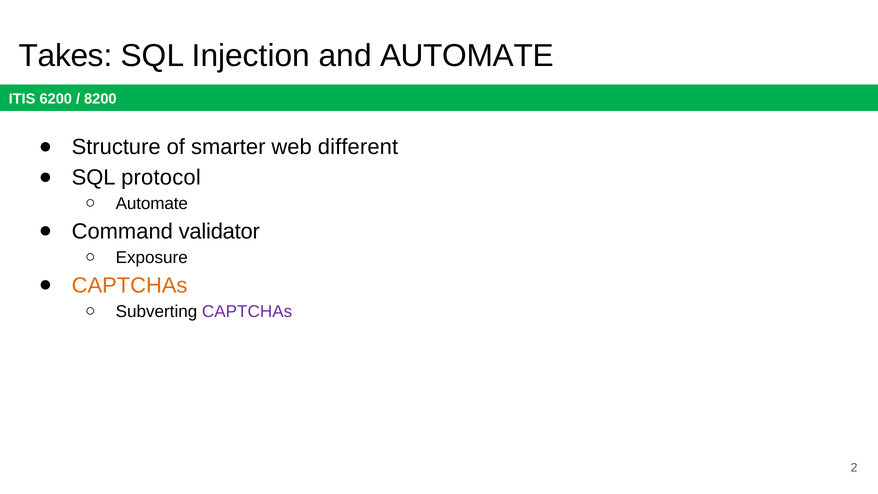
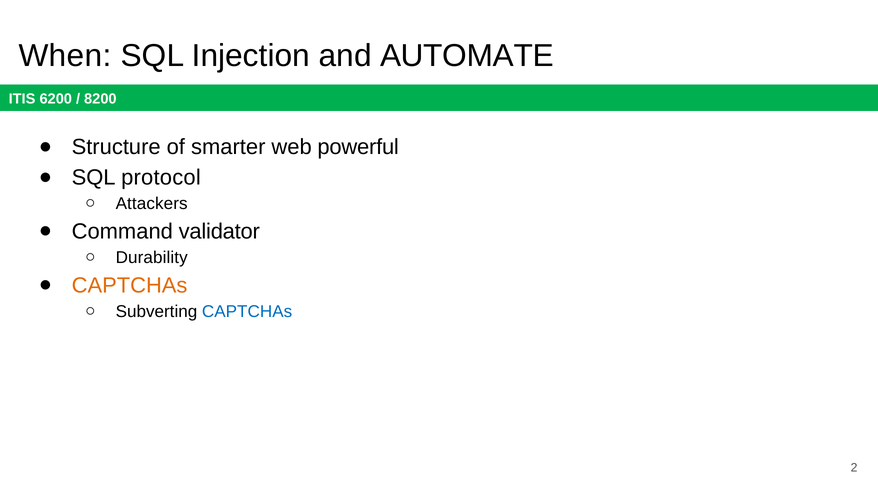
Takes: Takes -> When (65, 56)
different: different -> powerful (358, 147)
Automate: Automate -> Attackers (152, 204)
Exposure: Exposure -> Durability (152, 257)
CAPTCHAs colour: purple -> blue (247, 311)
